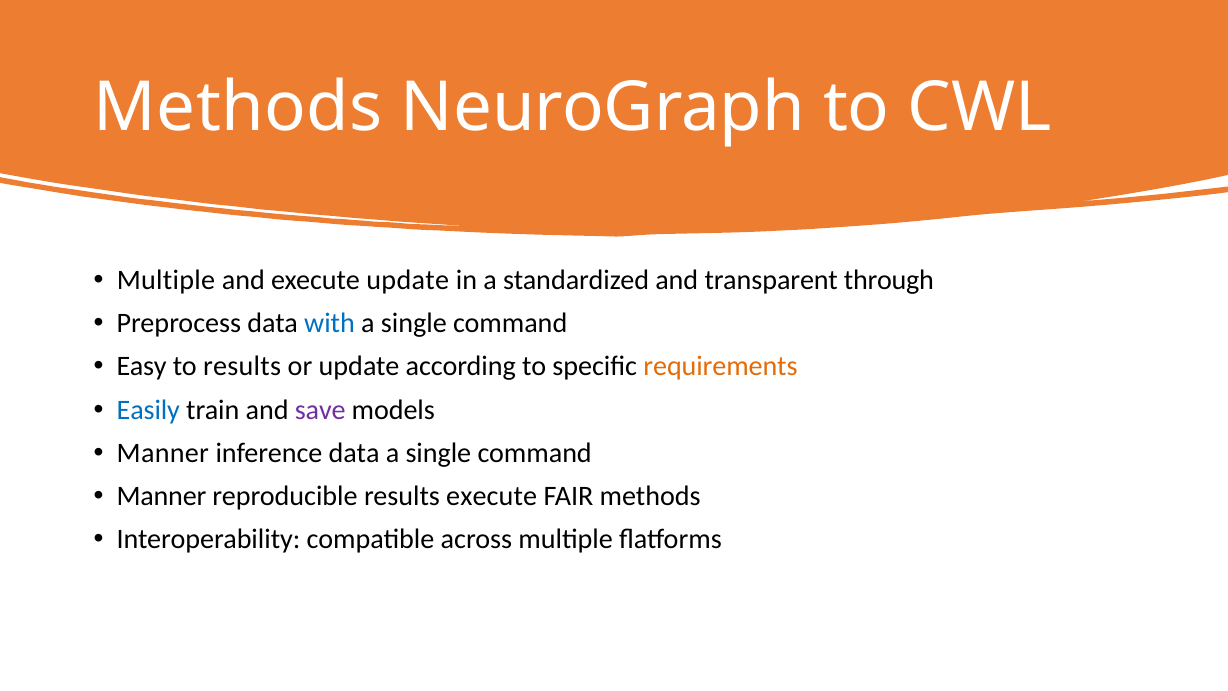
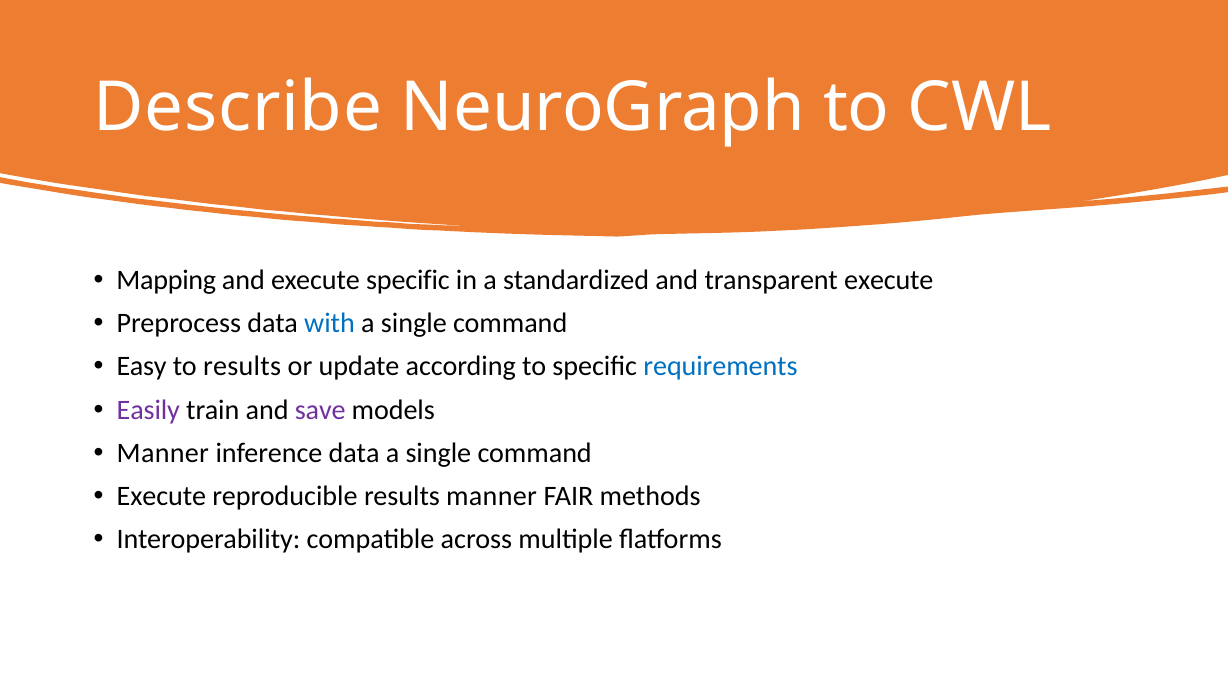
Methods: Methods -> Describe (238, 108)
Multiple: Multiple -> Mapping (166, 280)
execute update: update -> specific (408, 280)
transparent through: through -> execute (889, 280)
requirements colour: orange -> blue (720, 366)
Easily colour: blue -> purple (148, 410)
Manner: Manner -> Execute (161, 496)
results execute: execute -> manner (492, 496)
